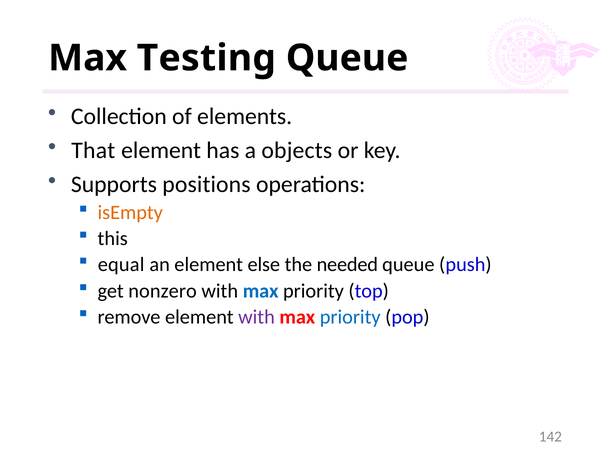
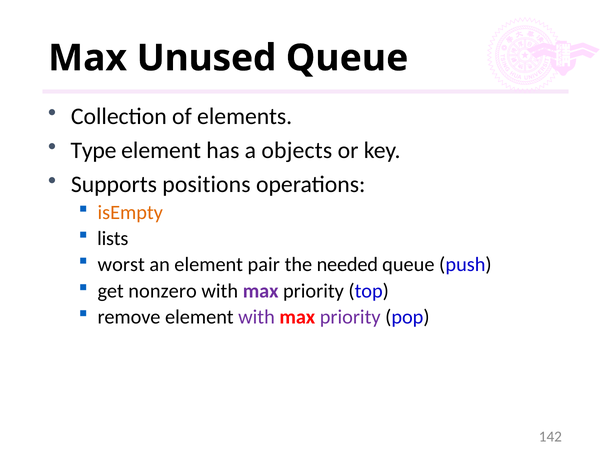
Testing: Testing -> Unused (207, 58)
That: That -> Type (94, 151)
this: this -> lists (113, 239)
equal: equal -> worst (121, 265)
else: else -> pair (264, 265)
max colour: blue -> purple (261, 291)
priority colour: blue -> purple (350, 317)
